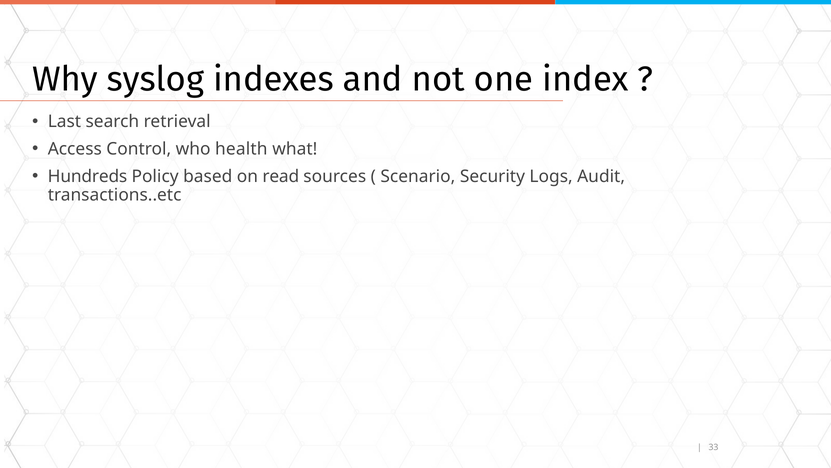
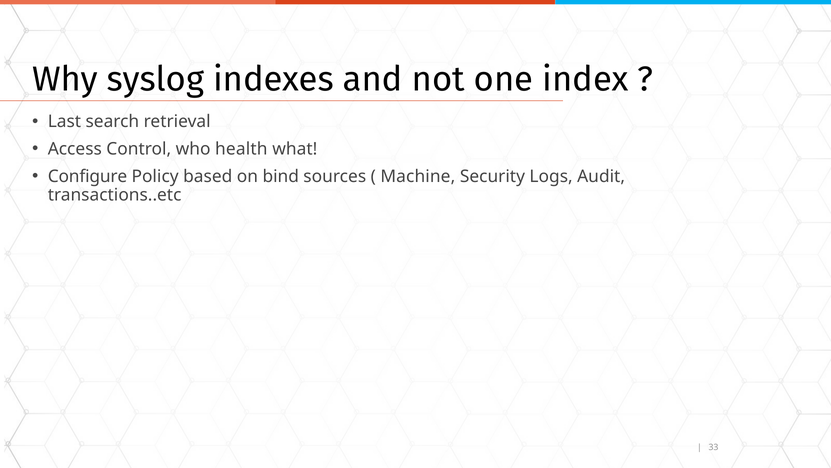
Hundreds: Hundreds -> Configure (87, 176)
read: read -> bind (281, 176)
Scenario: Scenario -> Machine (418, 176)
